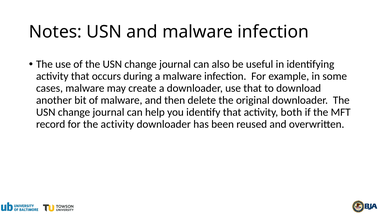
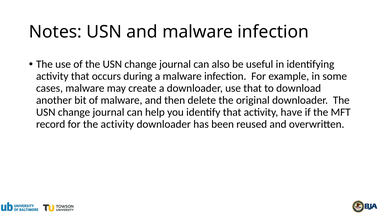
both: both -> have (291, 112)
